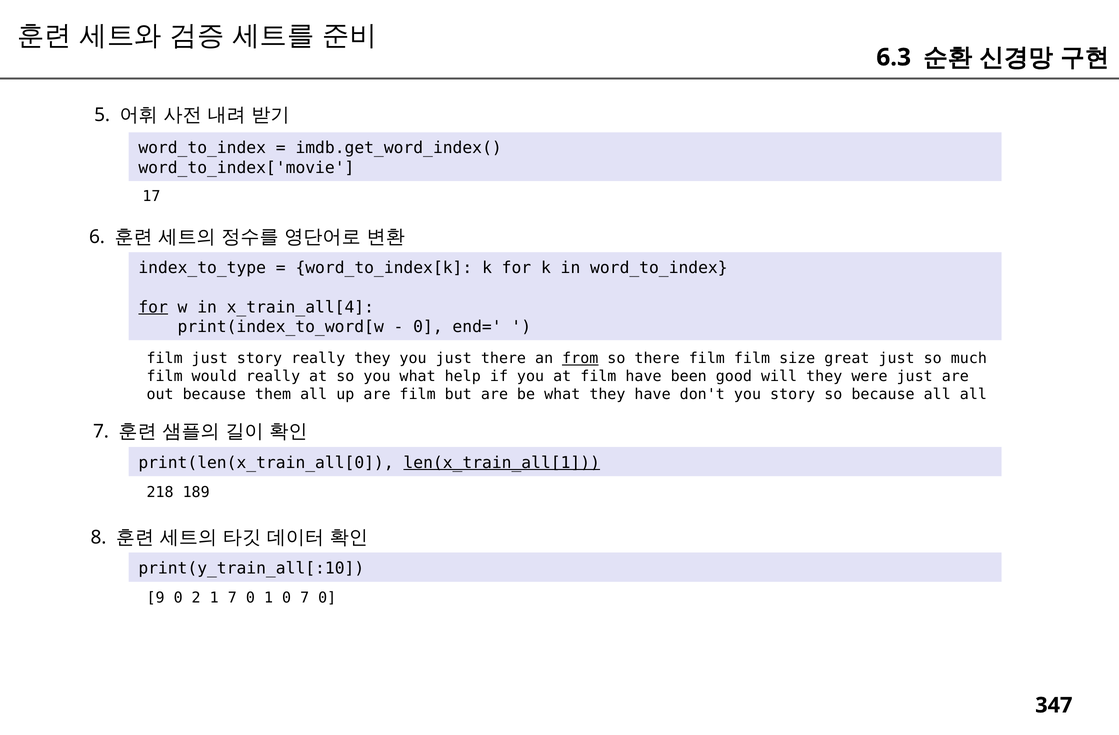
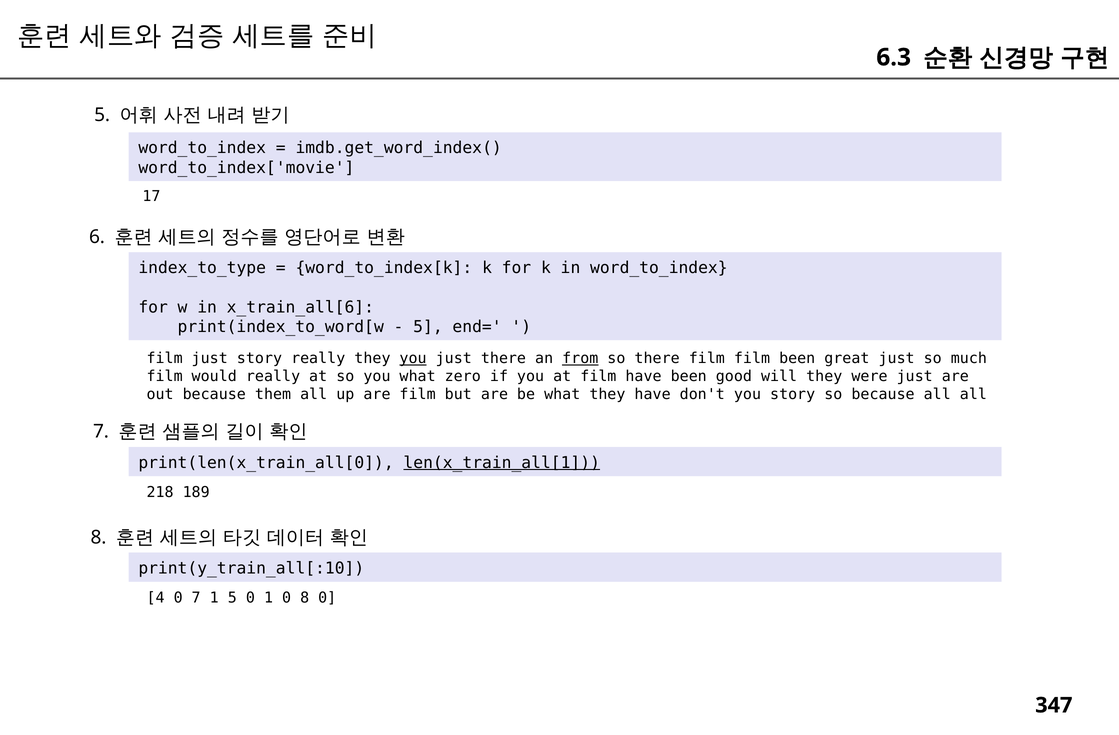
for underline: present -> none (153, 307)
x_train_all[4: x_train_all[4 -> x_train_all[6 (300, 307)
0: 0 -> 5 (428, 327)
you underline: none -> present (413, 358)
film size: size -> been (797, 358)
help: help -> zero (463, 376)
9: 9 -> 4 (156, 598)
0 2: 2 -> 7 (196, 598)
1 7: 7 -> 5 (232, 598)
0 7: 7 -> 8 (305, 598)
